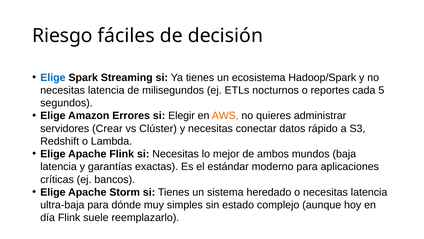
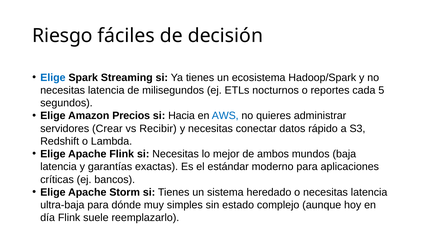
Errores: Errores -> Precios (131, 116)
Elegir: Elegir -> Hacia (182, 116)
AWS colour: orange -> blue (225, 116)
Clúster: Clúster -> Recibir (158, 128)
